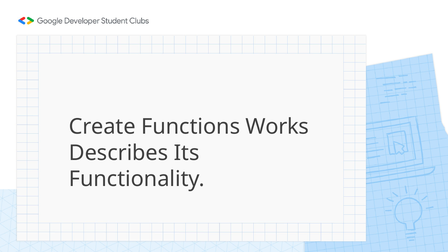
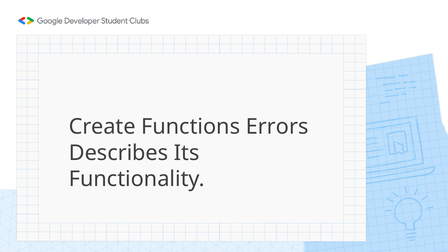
Works: Works -> Errors (277, 127)
